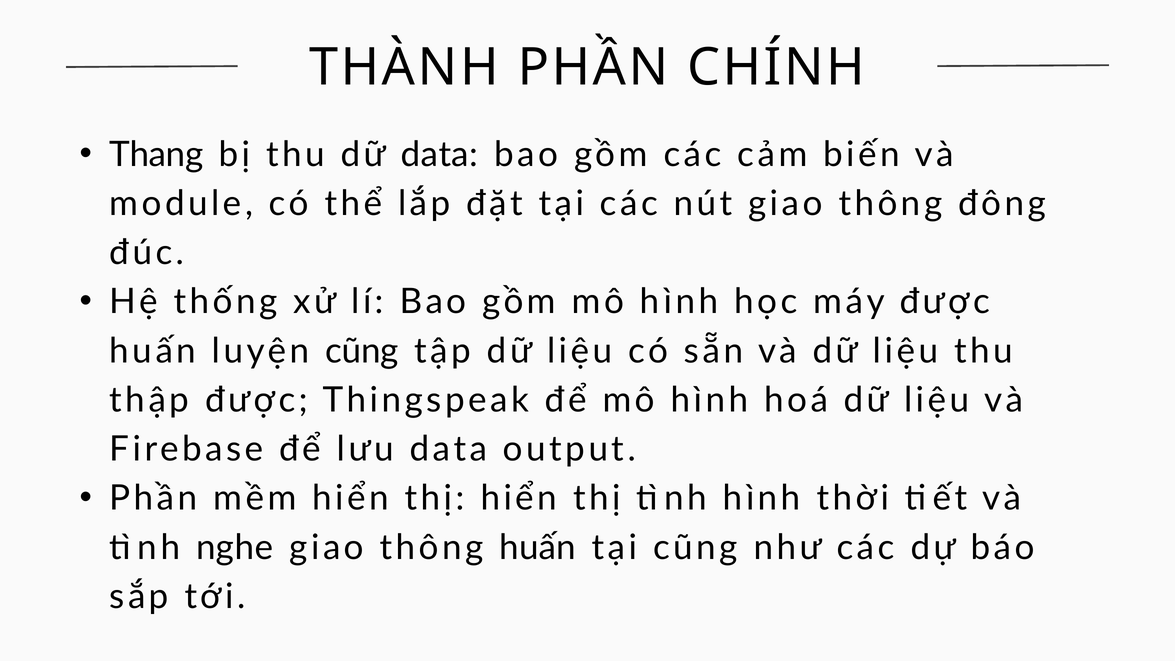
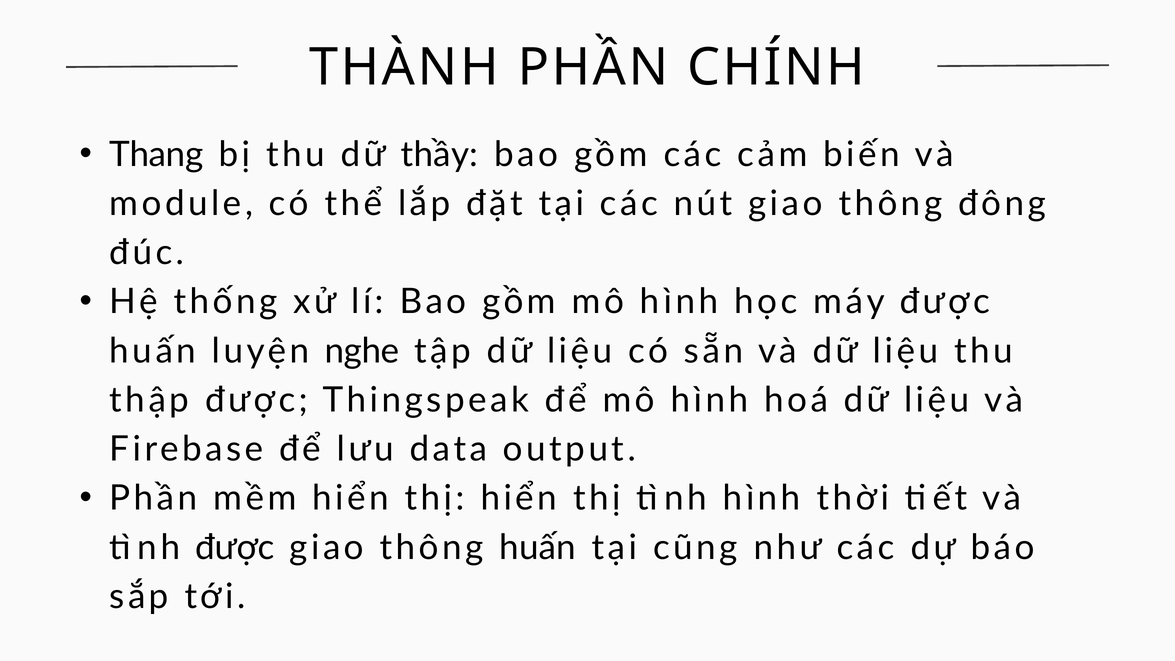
dữ data: data -> thầy (440, 154)
luyện cũng: cũng -> nghe (362, 351)
tình nghe: nghe -> được (235, 547)
